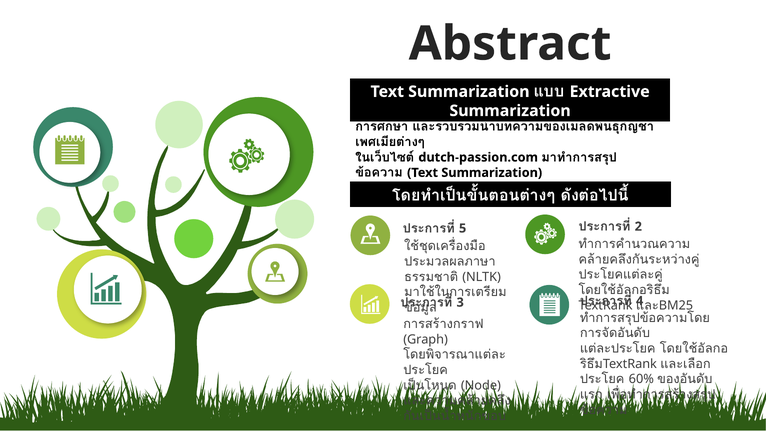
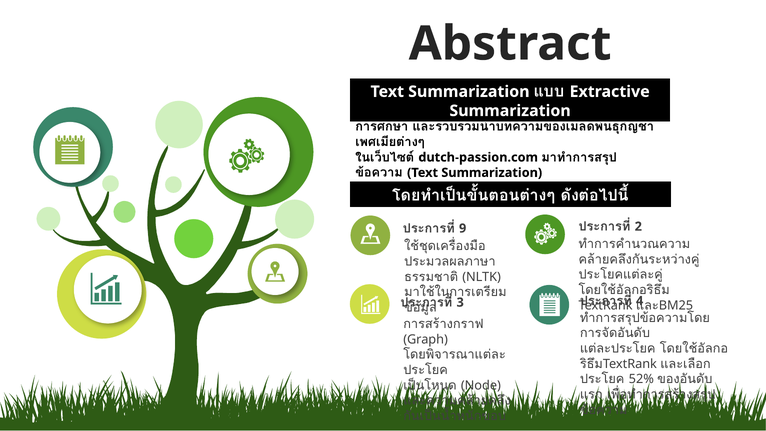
5: 5 -> 9 (463, 228)
60%: 60% -> 52% (641, 379)
